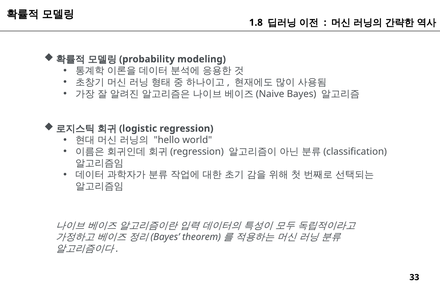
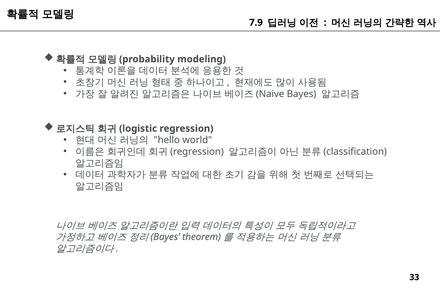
1.8: 1.8 -> 7.9 (256, 23)
